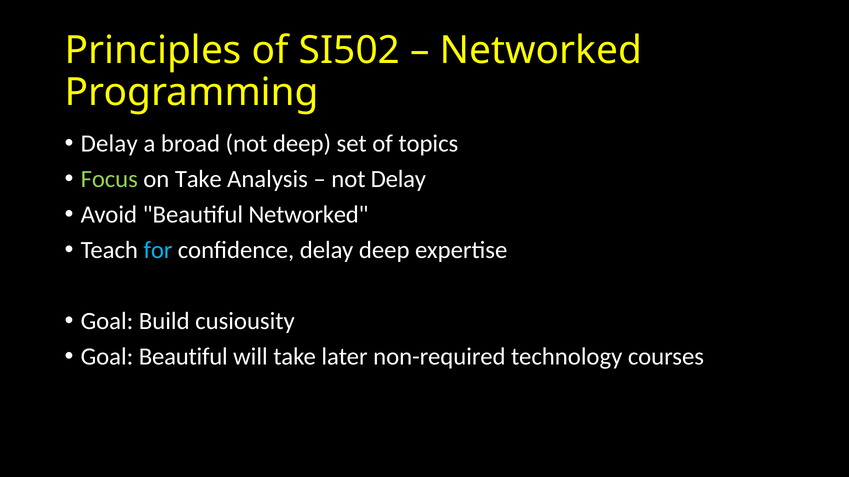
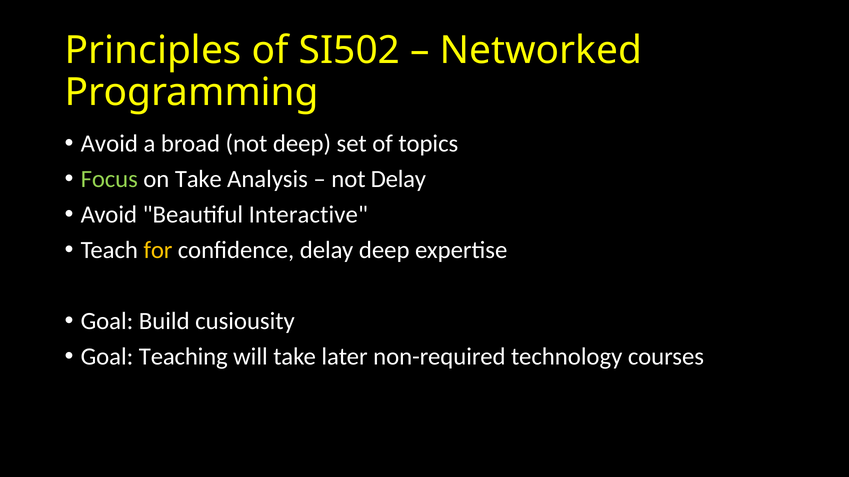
Delay: Delay -> Avoid (109, 144)
Beautiful Networked: Networked -> Interactive (308, 215)
for colour: light blue -> yellow (158, 250)
Goal Beautiful: Beautiful -> Teaching (183, 357)
